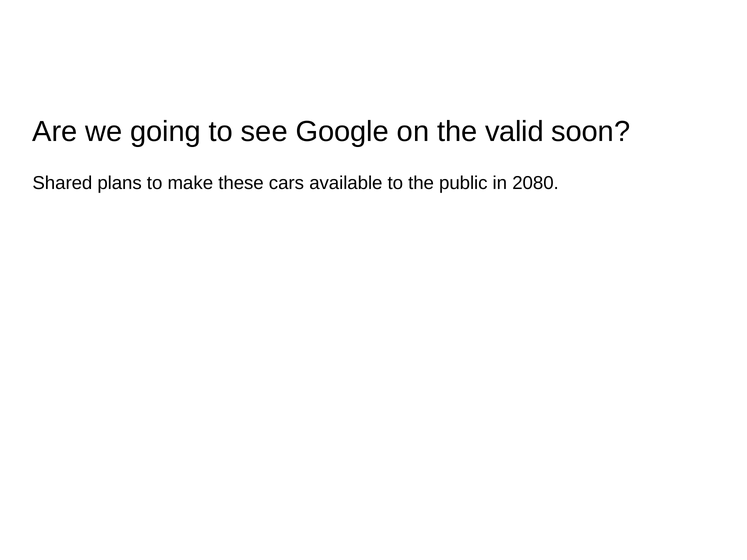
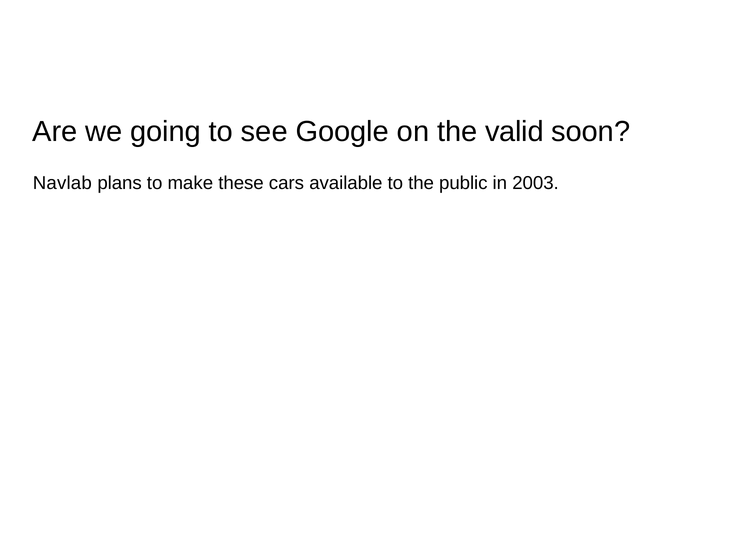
Shared: Shared -> Navlab (62, 183)
2080: 2080 -> 2003 (536, 183)
